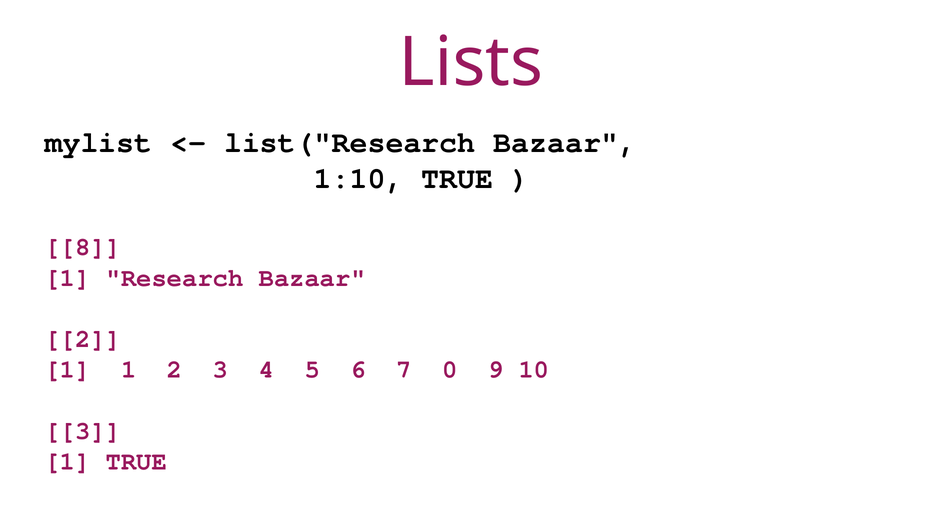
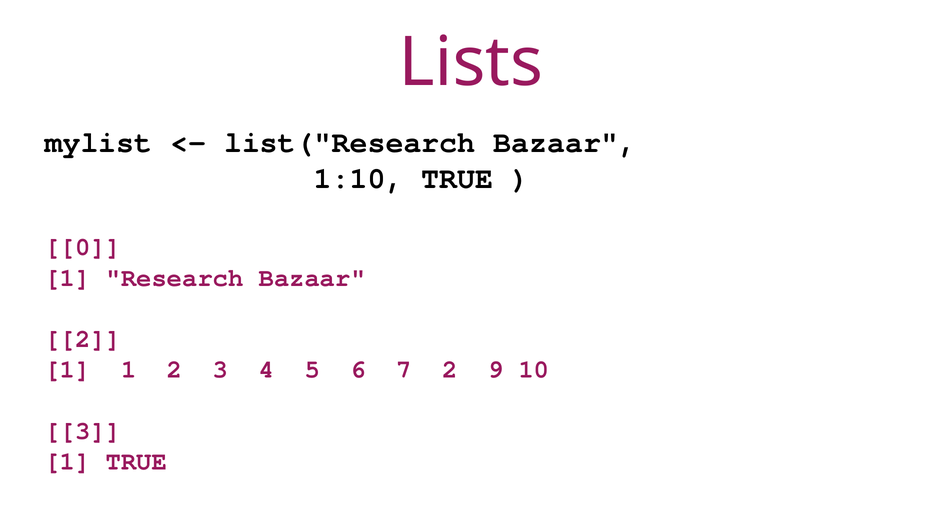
8: 8 -> 0 (83, 247)
7 0: 0 -> 2 (450, 369)
